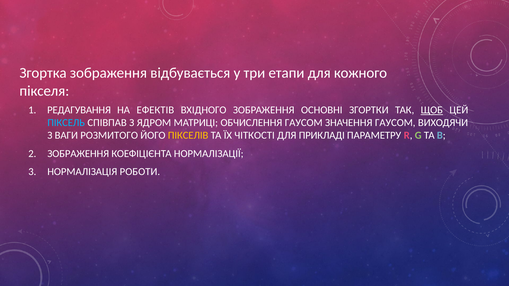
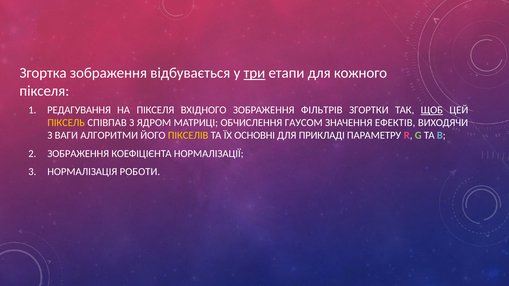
три underline: none -> present (254, 73)
НА ЕФЕКТІВ: ЕФЕКТІВ -> ПІКСЕЛЯ (155, 110)
ОСНОВНІ: ОСНОВНІ -> ФІЛЬТРІВ (322, 110)
ПІКСЕЛЬ colour: light blue -> yellow (66, 123)
ЗНАЧЕННЯ ГАУСОМ: ГАУСОМ -> ЕФЕКТІВ (395, 123)
РОЗМИТОГО: РОЗМИТОГО -> АЛГОРИТМИ (109, 136)
ЧІТКОСТІ: ЧІТКОСТІ -> ОСНОВНІ (255, 136)
